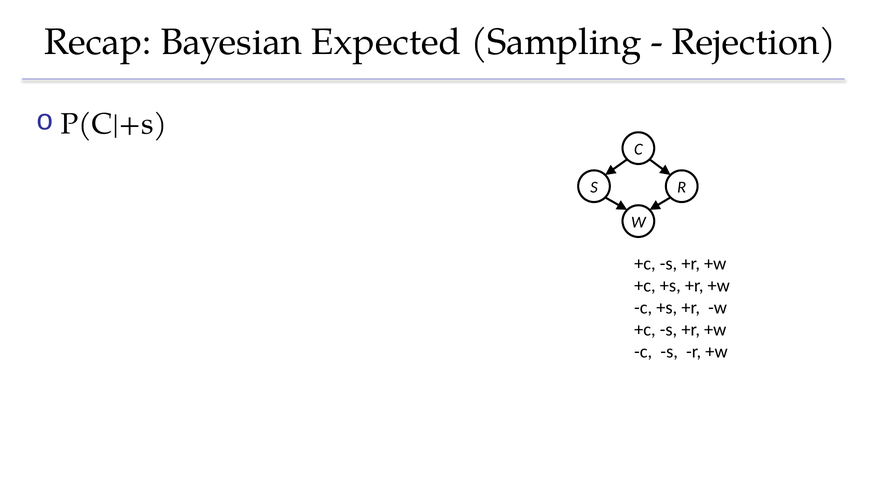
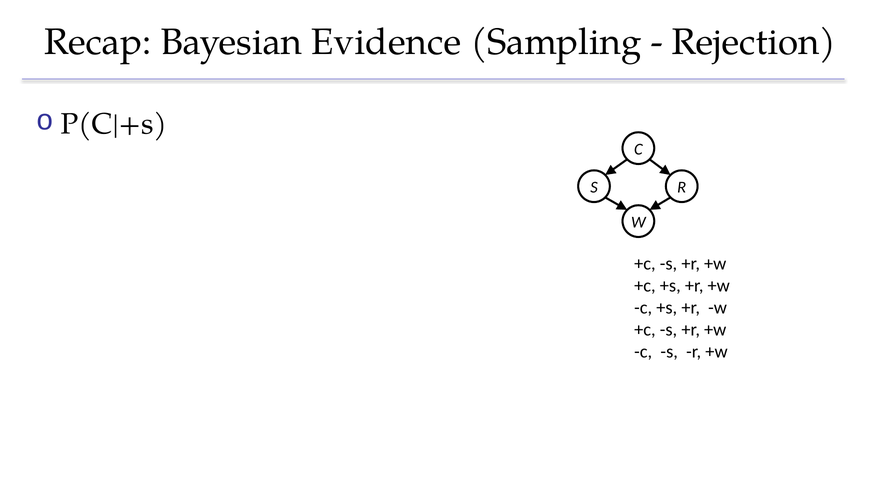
Expected: Expected -> Evidence (386, 42)
